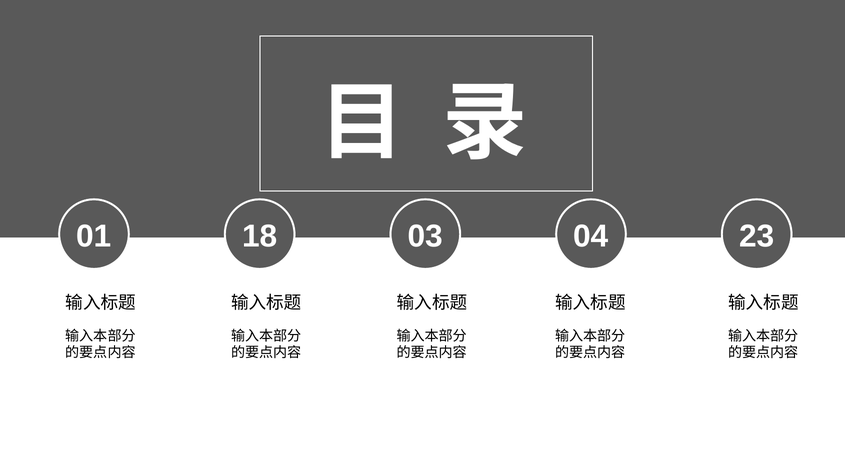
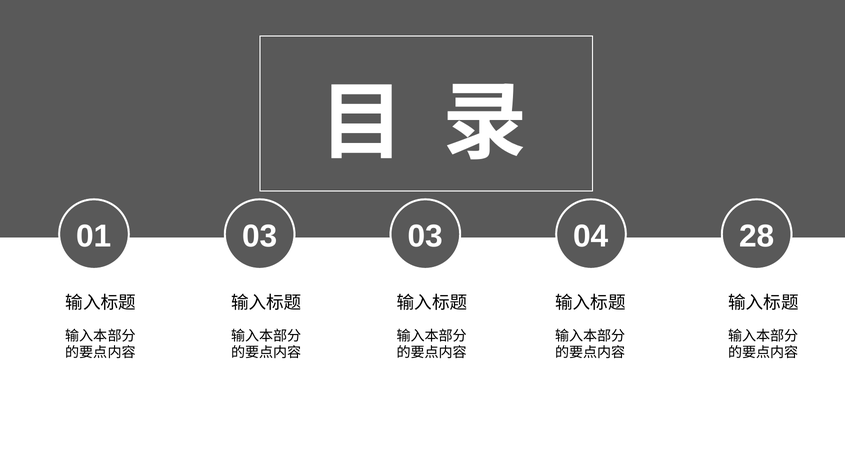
01 18: 18 -> 03 (260, 236)
23: 23 -> 28 (757, 236)
